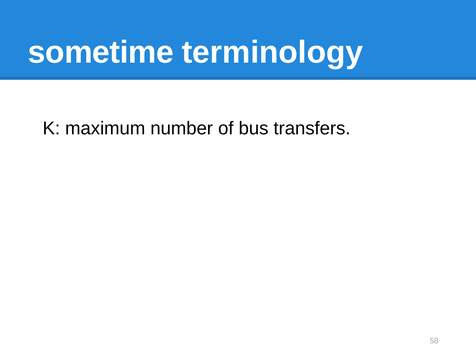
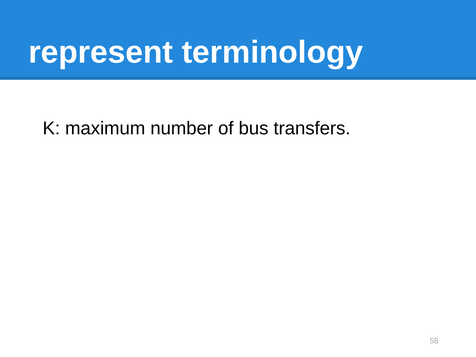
sometime: sometime -> represent (101, 52)
